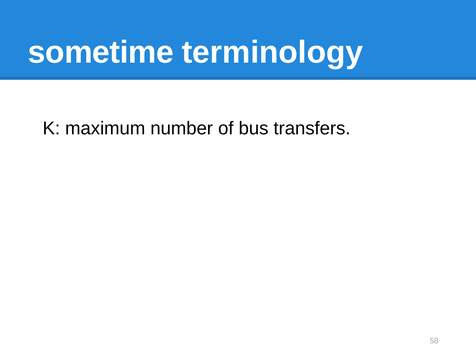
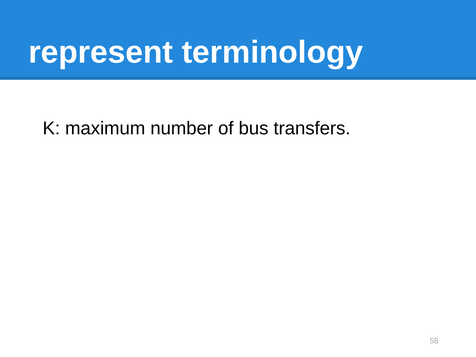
sometime: sometime -> represent (101, 52)
